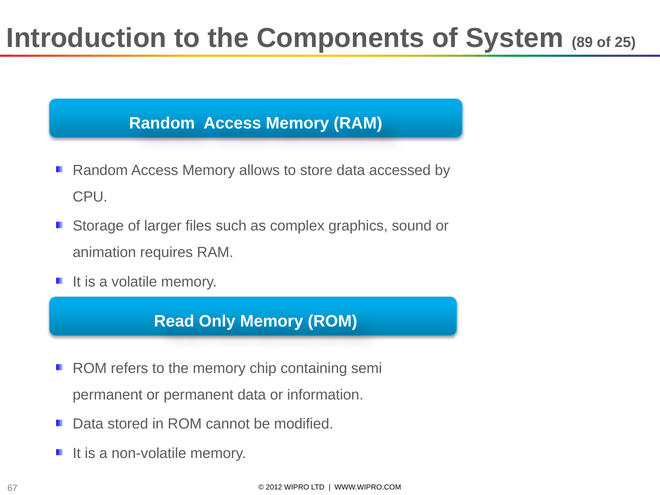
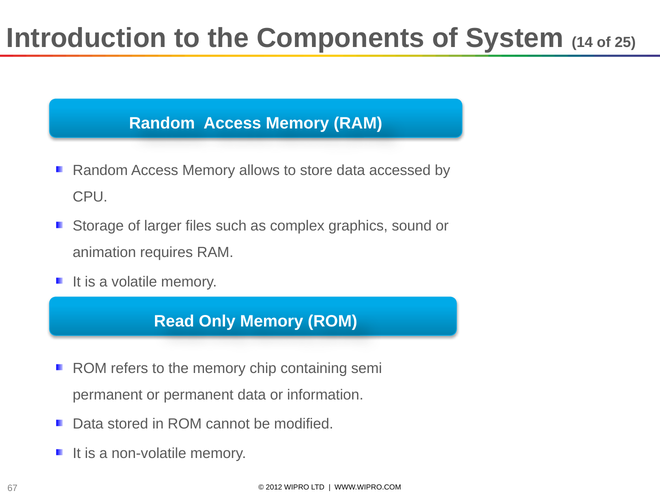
89: 89 -> 14 (582, 42)
